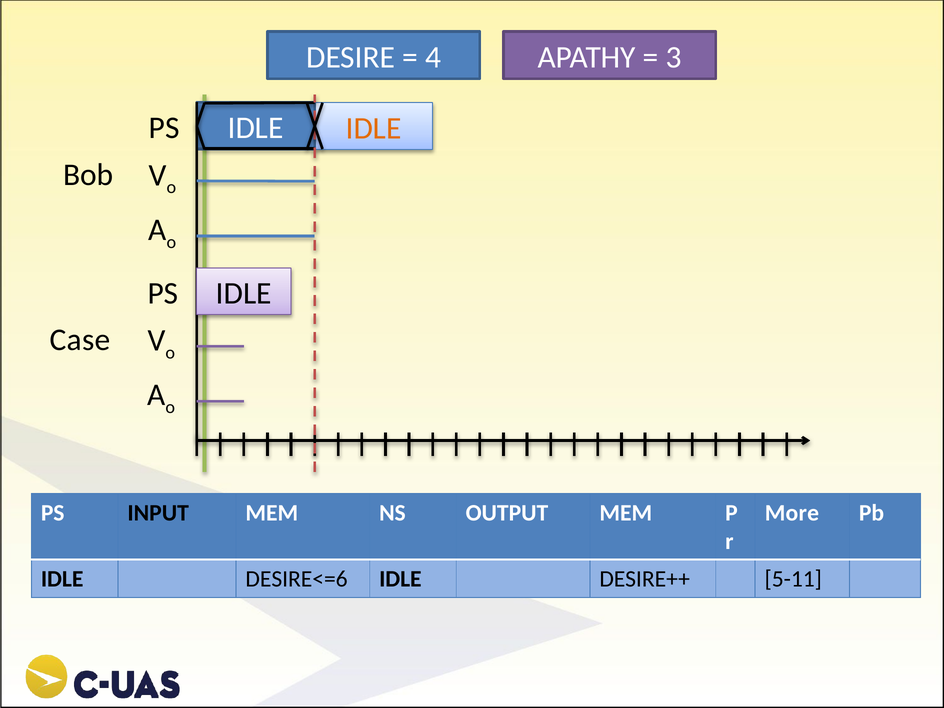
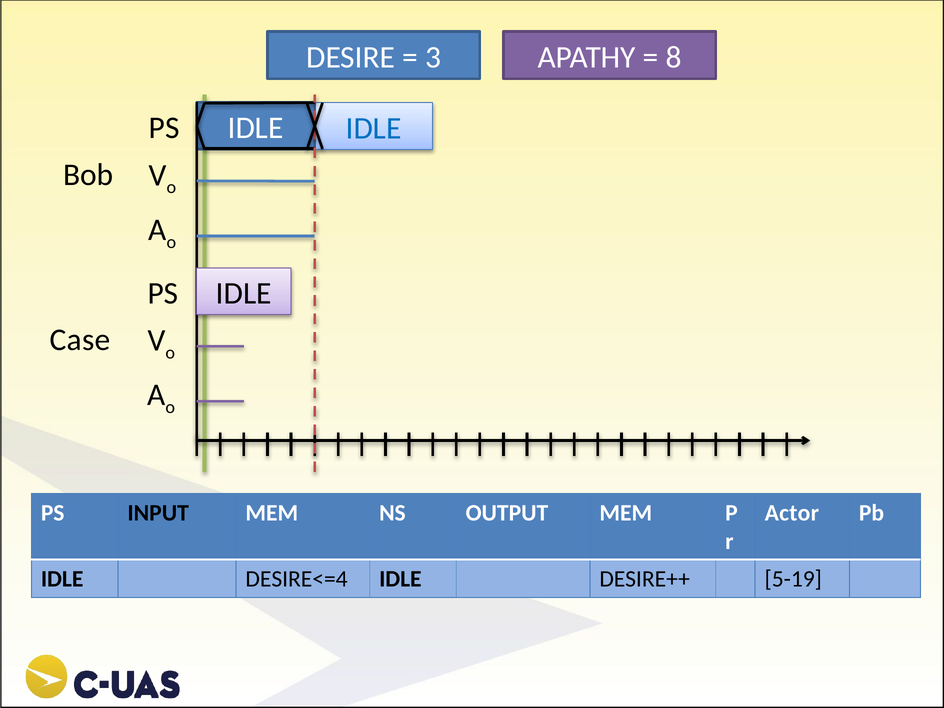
4: 4 -> 3 (433, 57)
3: 3 -> 8 (674, 57)
IDLE colour: orange -> blue (374, 128)
More: More -> Actor (792, 513)
DESIRE<=6: DESIRE<=6 -> DESIRE<=4 (297, 579)
5-11: 5-11 -> 5-19 (793, 579)
